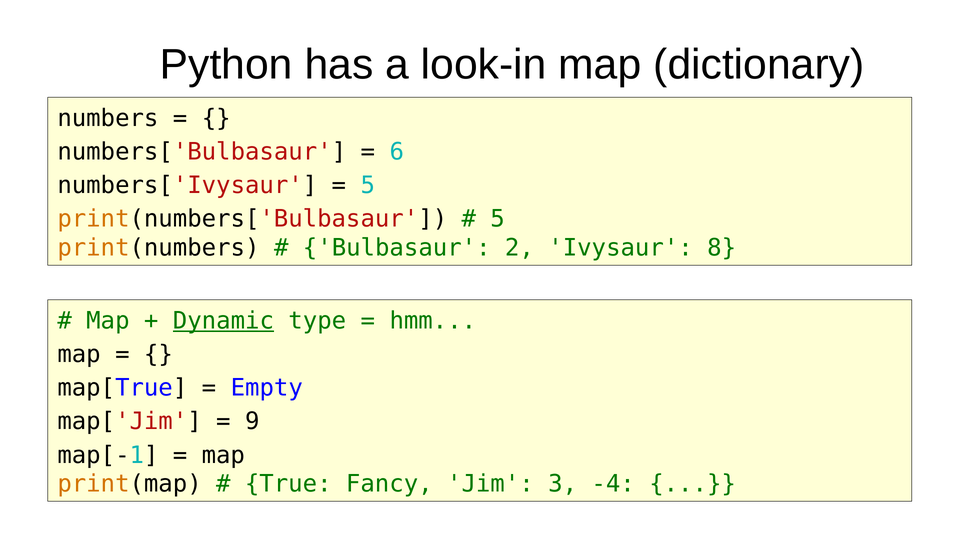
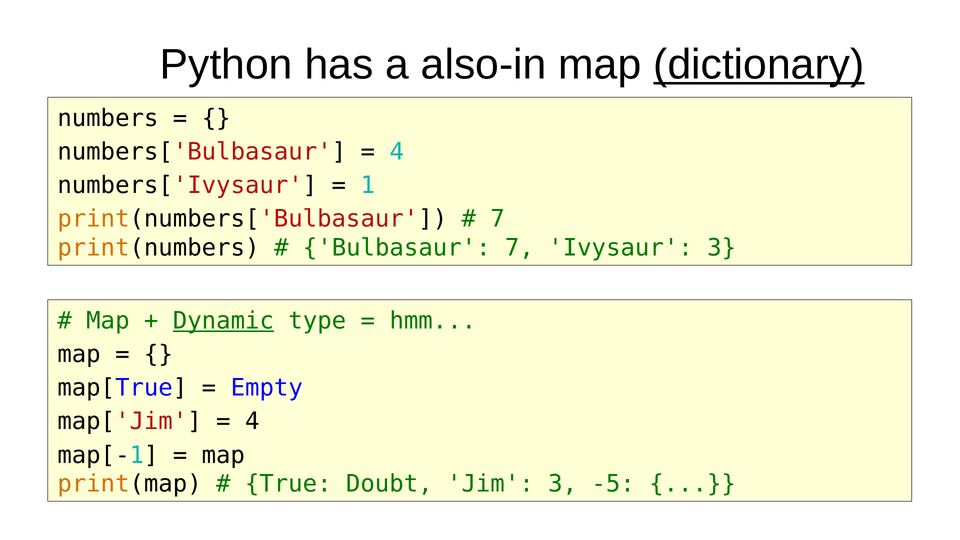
look-in: look-in -> also-in (484, 65)
dictionary underline: none -> present (759, 65)
6: 6 -> 4 (397, 152)
5: 5 -> 1 (368, 185)
5: 5 -> 7 (498, 219)
Bulbasaur 2: 2 -> 7 (519, 248)
Ivysaur 8: 8 -> 3 (722, 248)
9: 9 -> 4 (252, 422)
Fancy: Fancy -> Doubt (389, 484)
-4: -4 -> -5 (613, 484)
